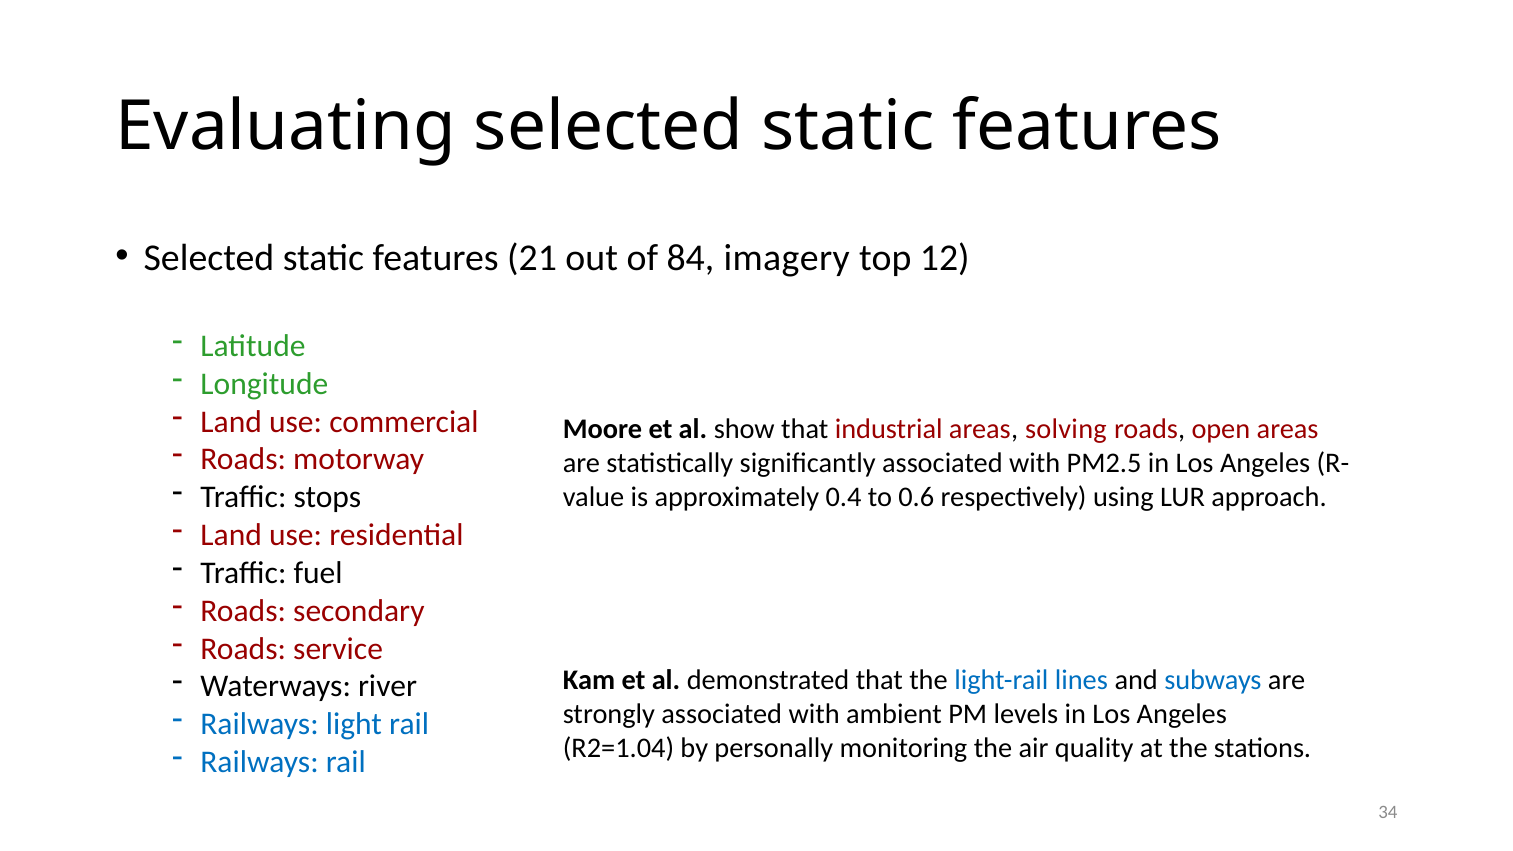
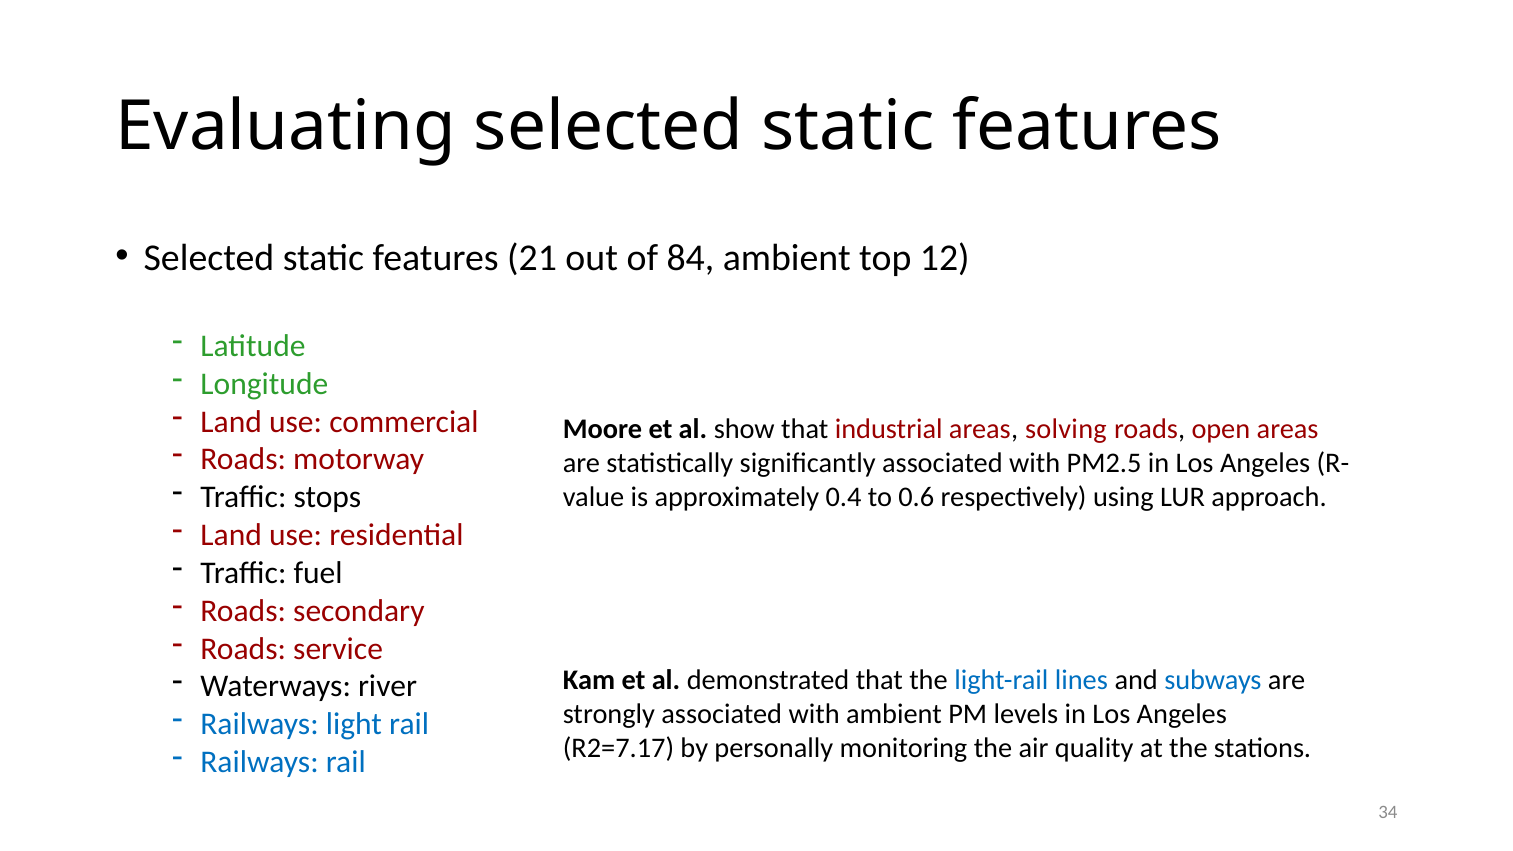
84 imagery: imagery -> ambient (787, 258)
R2=1.04: R2=1.04 -> R2=7.17 (619, 748)
